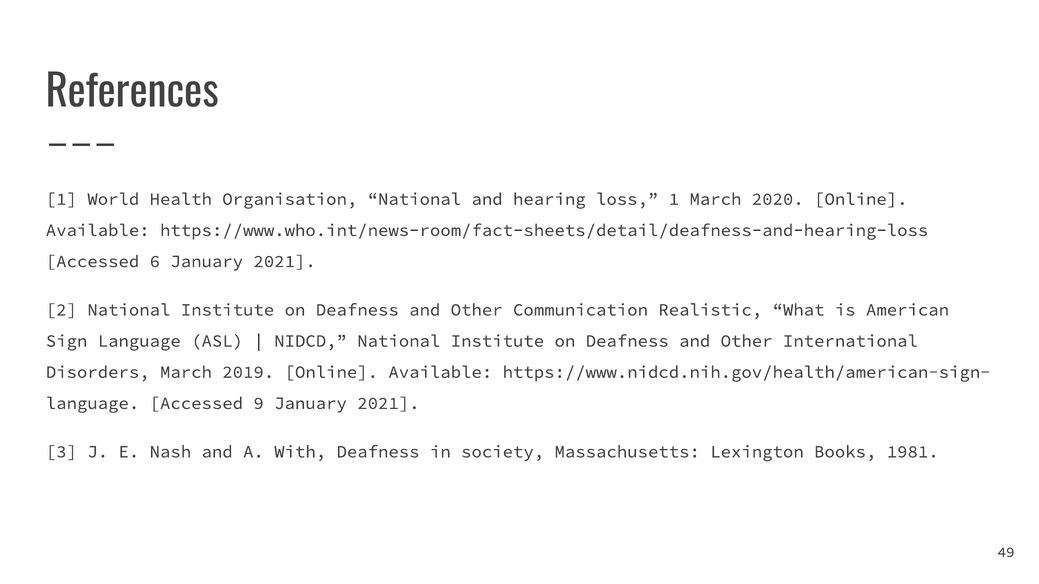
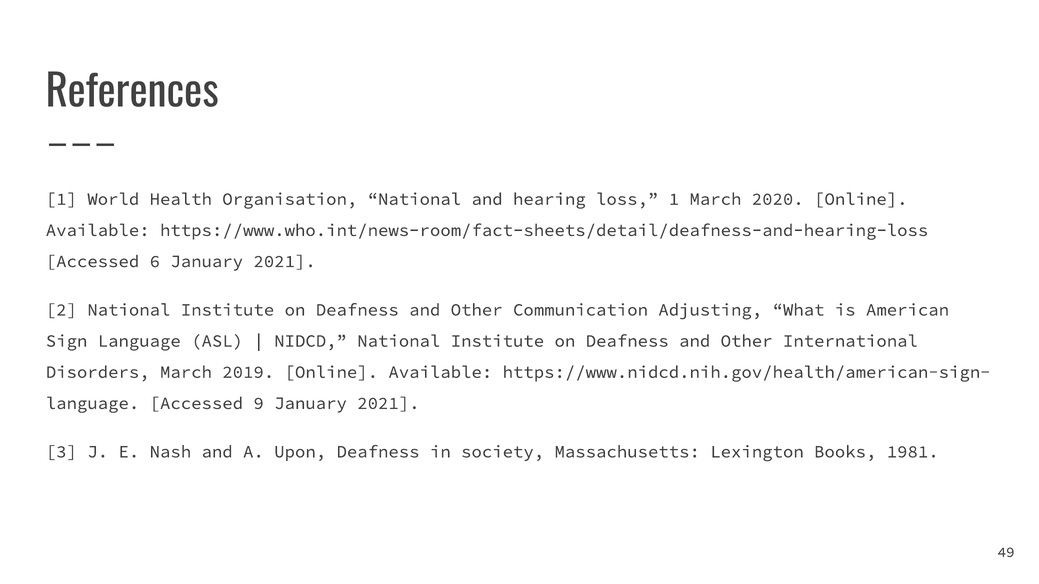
Realistic: Realistic -> Adjusting (710, 310)
With: With -> Upon (300, 452)
